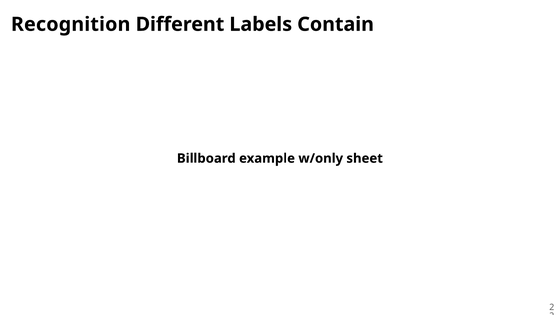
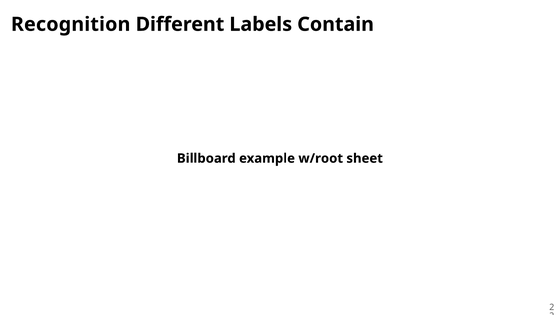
w/only: w/only -> w/root (321, 158)
